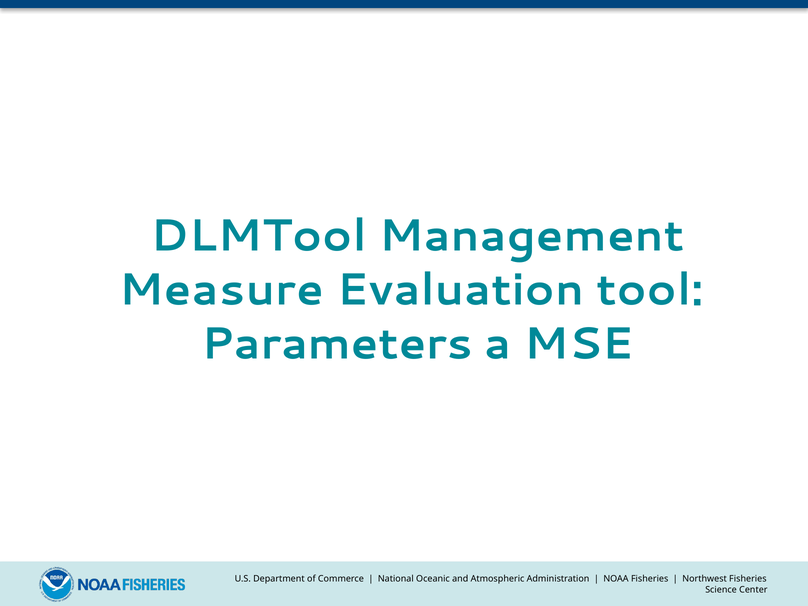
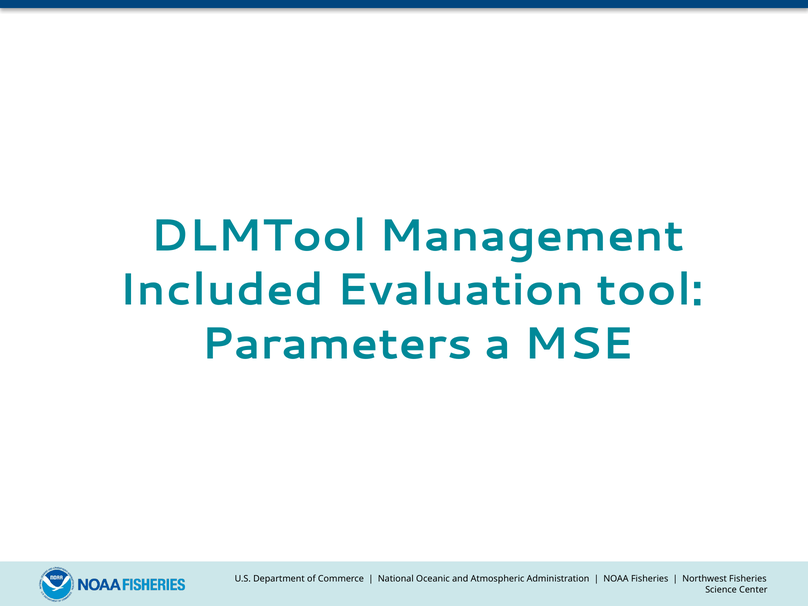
Measure: Measure -> Included (221, 290)
